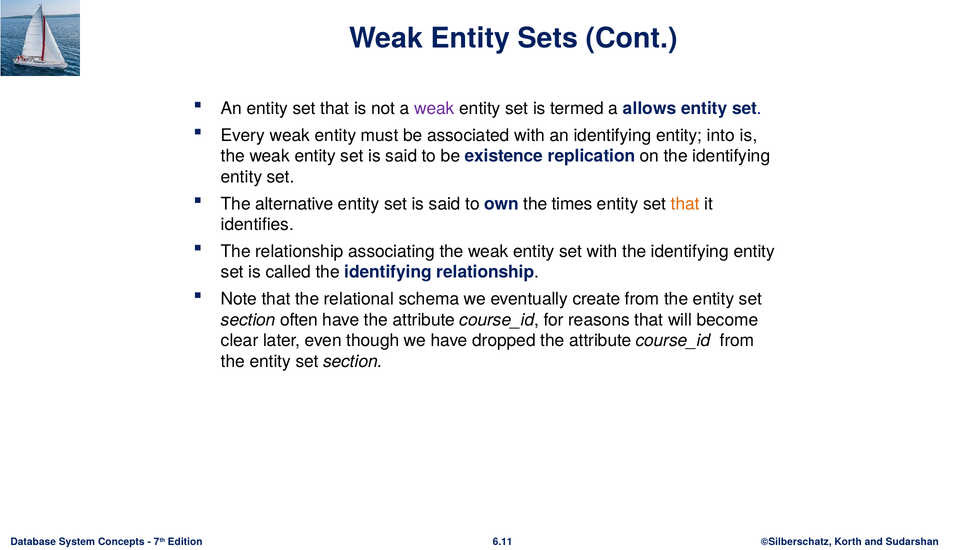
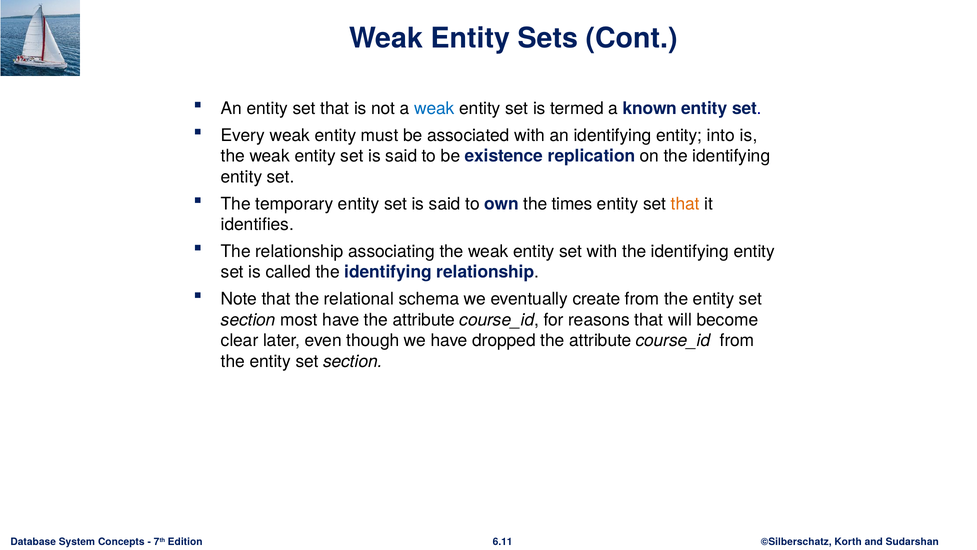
weak colour: purple -> blue (434, 109)
allows: allows -> known (650, 109)
alternative: alternative -> temporary (294, 204)
often: often -> most (299, 320)
